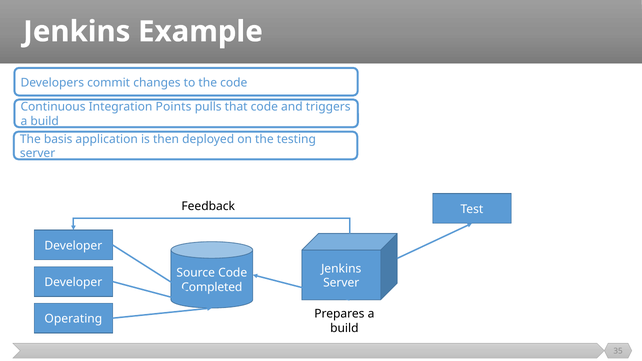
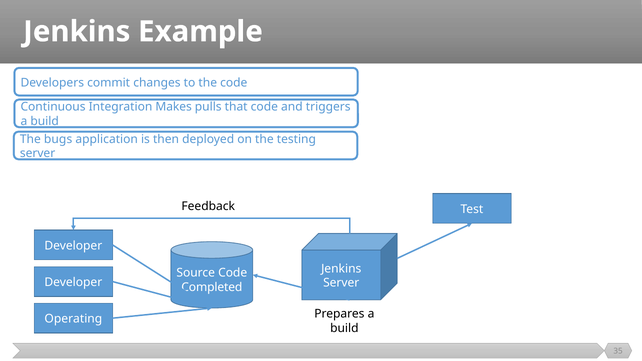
Points: Points -> Makes (174, 107)
basis: basis -> bugs (58, 139)
